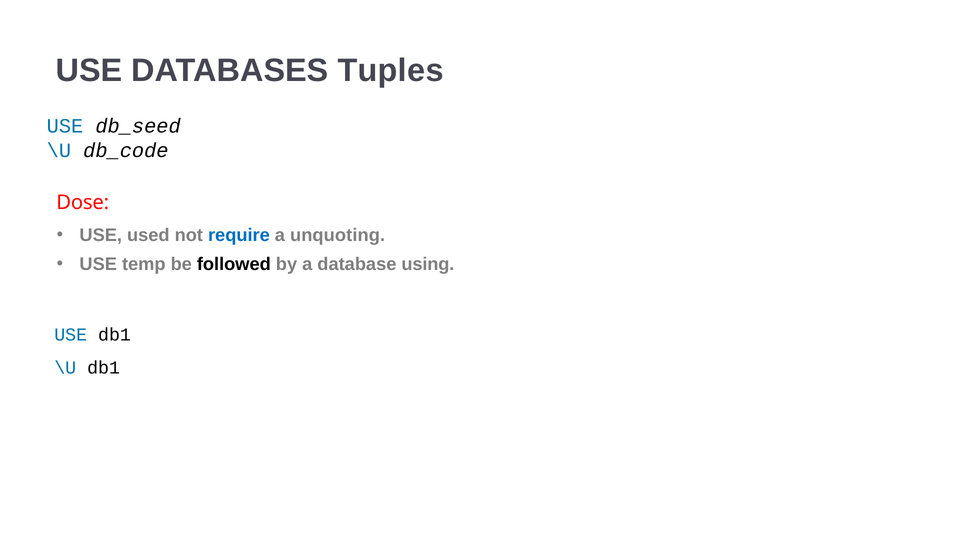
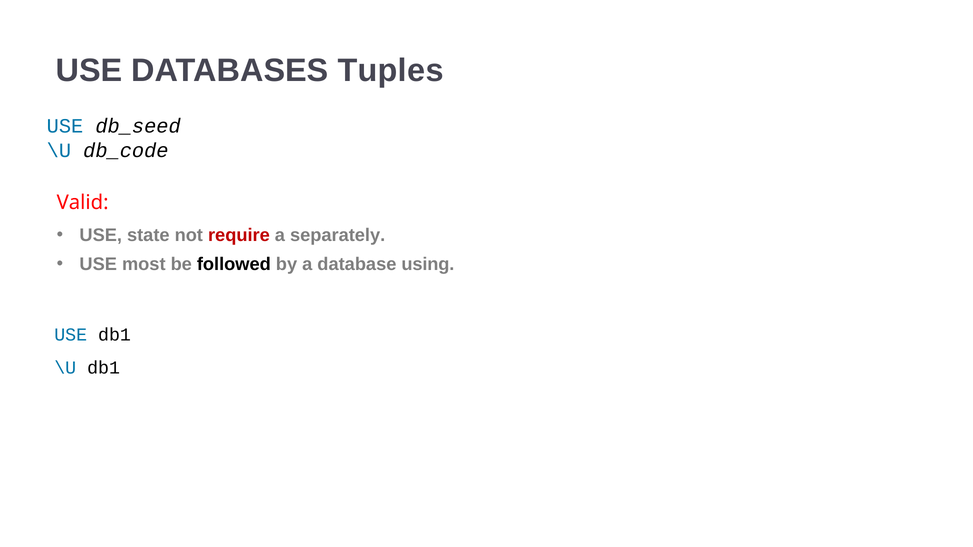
Dose: Dose -> Valid (83, 203)
used: used -> state (148, 235)
require colour: blue -> red (239, 235)
unquoting: unquoting -> separately (338, 235)
temp: temp -> most (144, 264)
